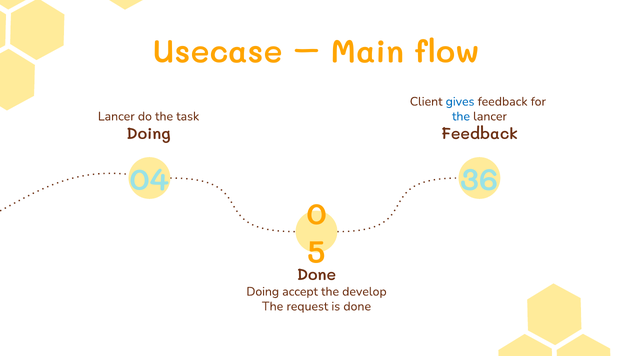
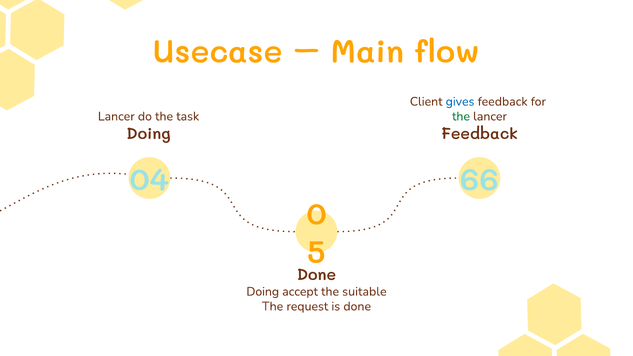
the colour: blue -> green (461, 116)
36: 36 -> 66 (479, 180)
develop: develop -> suitable (364, 292)
